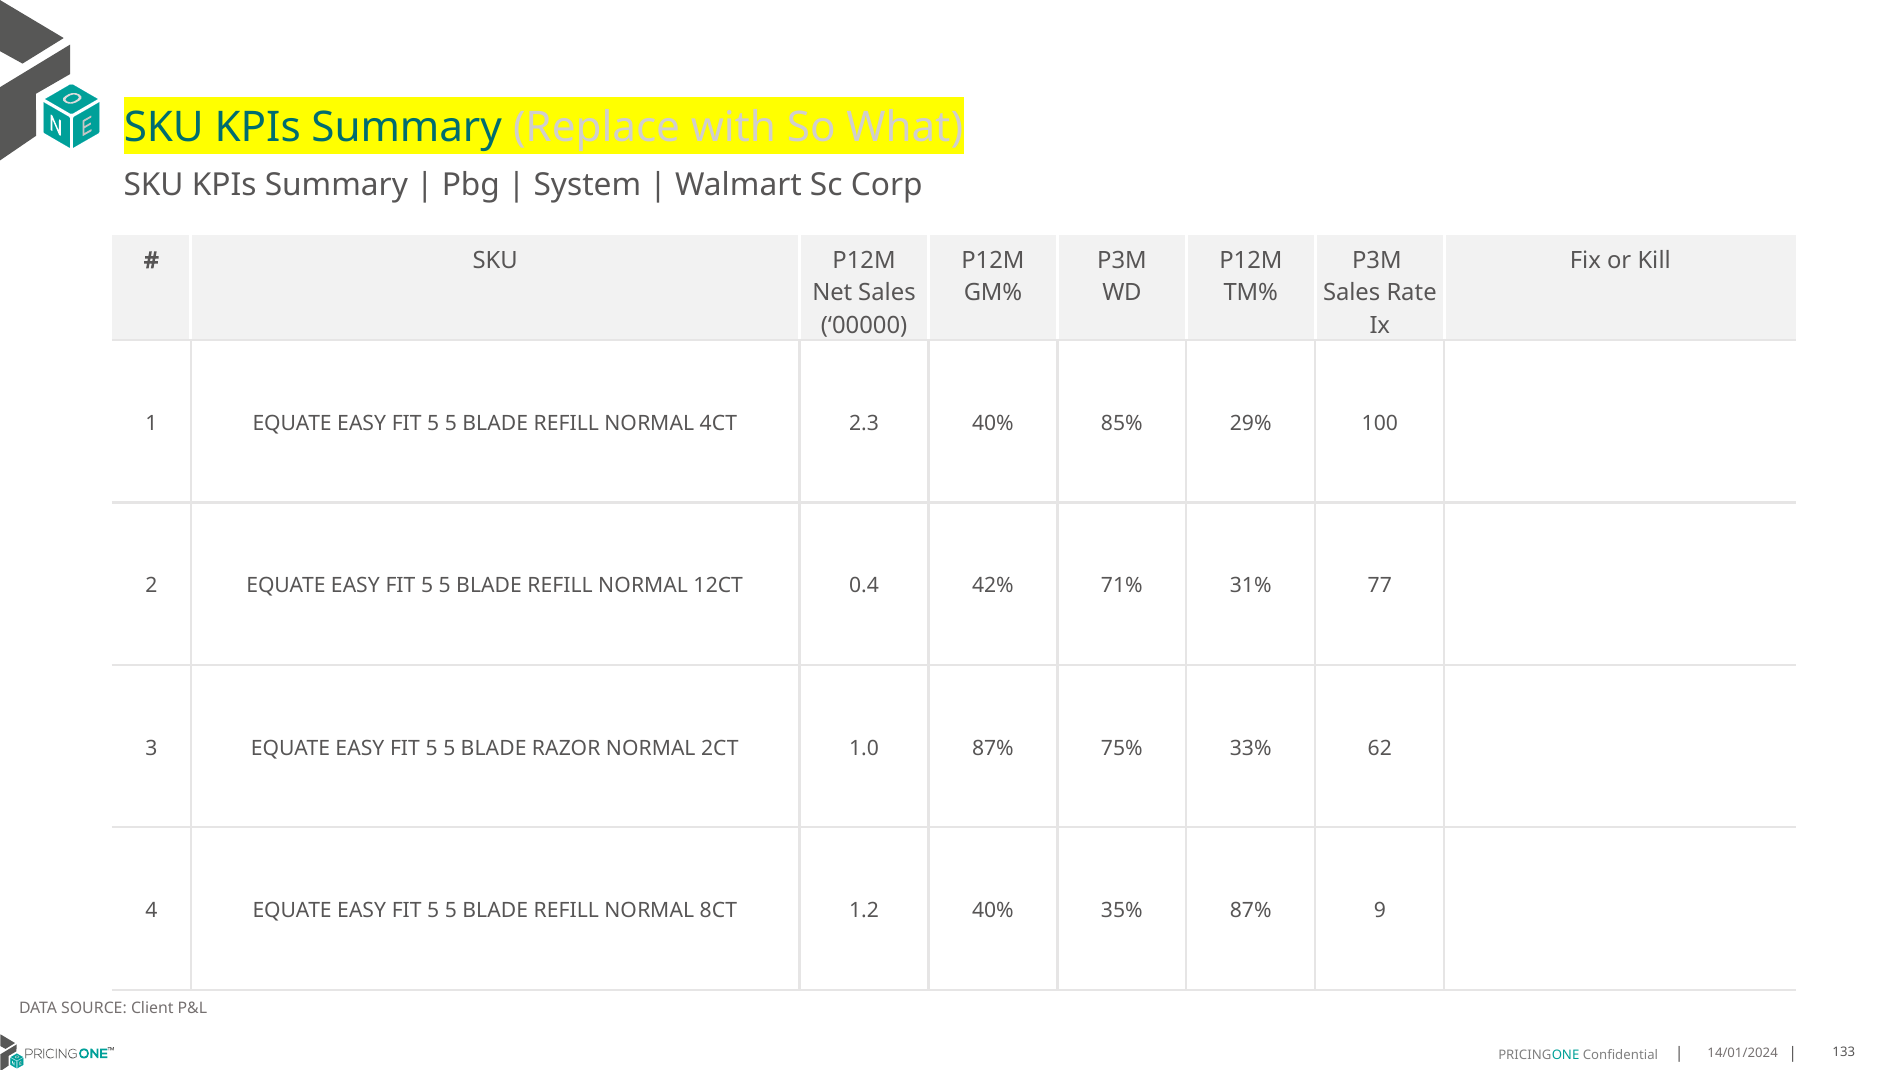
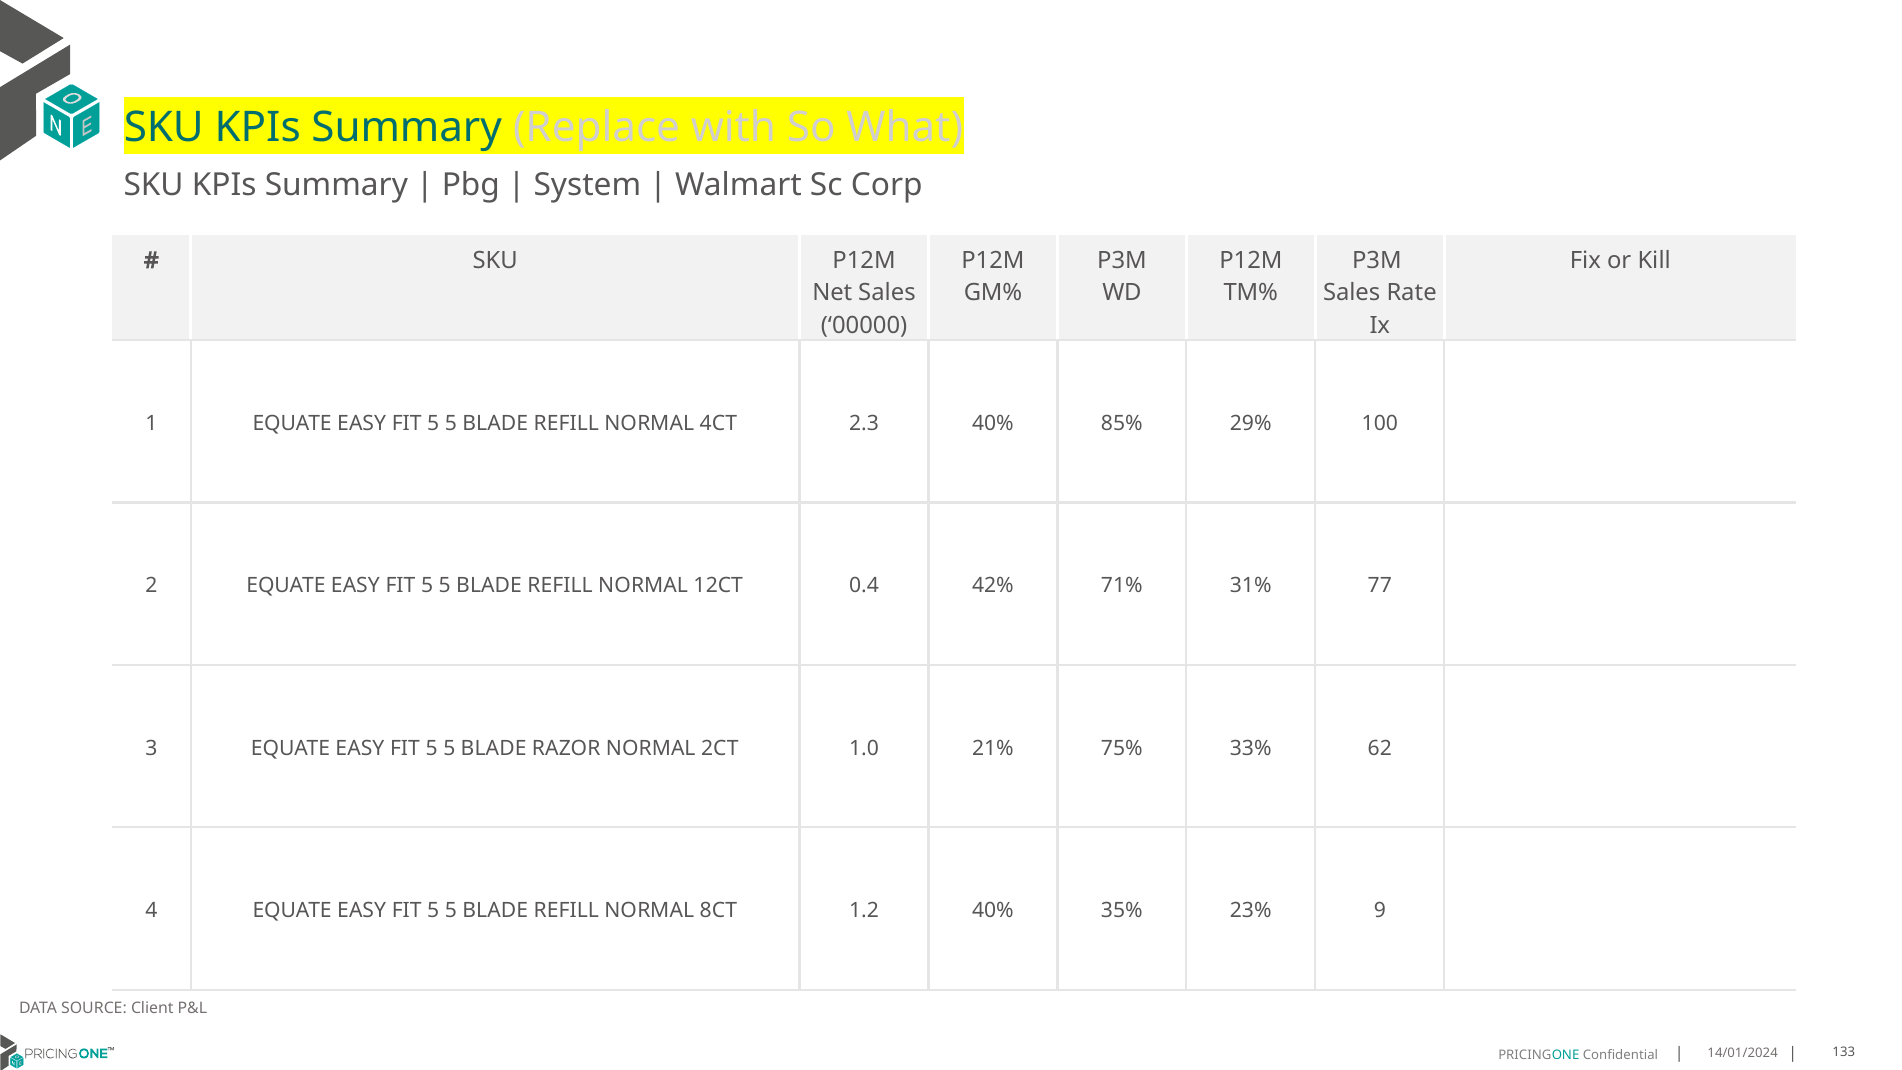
1.0 87%: 87% -> 21% (993, 748)
35% 87%: 87% -> 23% (1251, 910)
